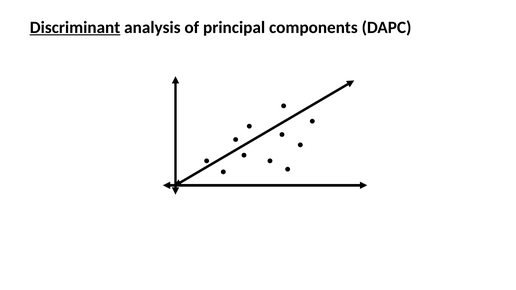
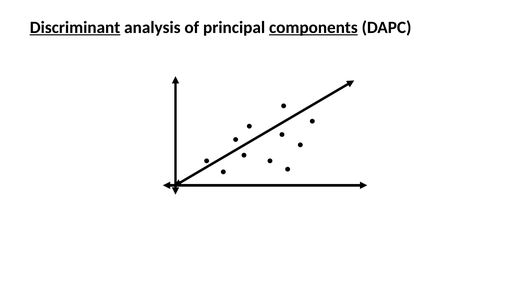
components underline: none -> present (313, 27)
